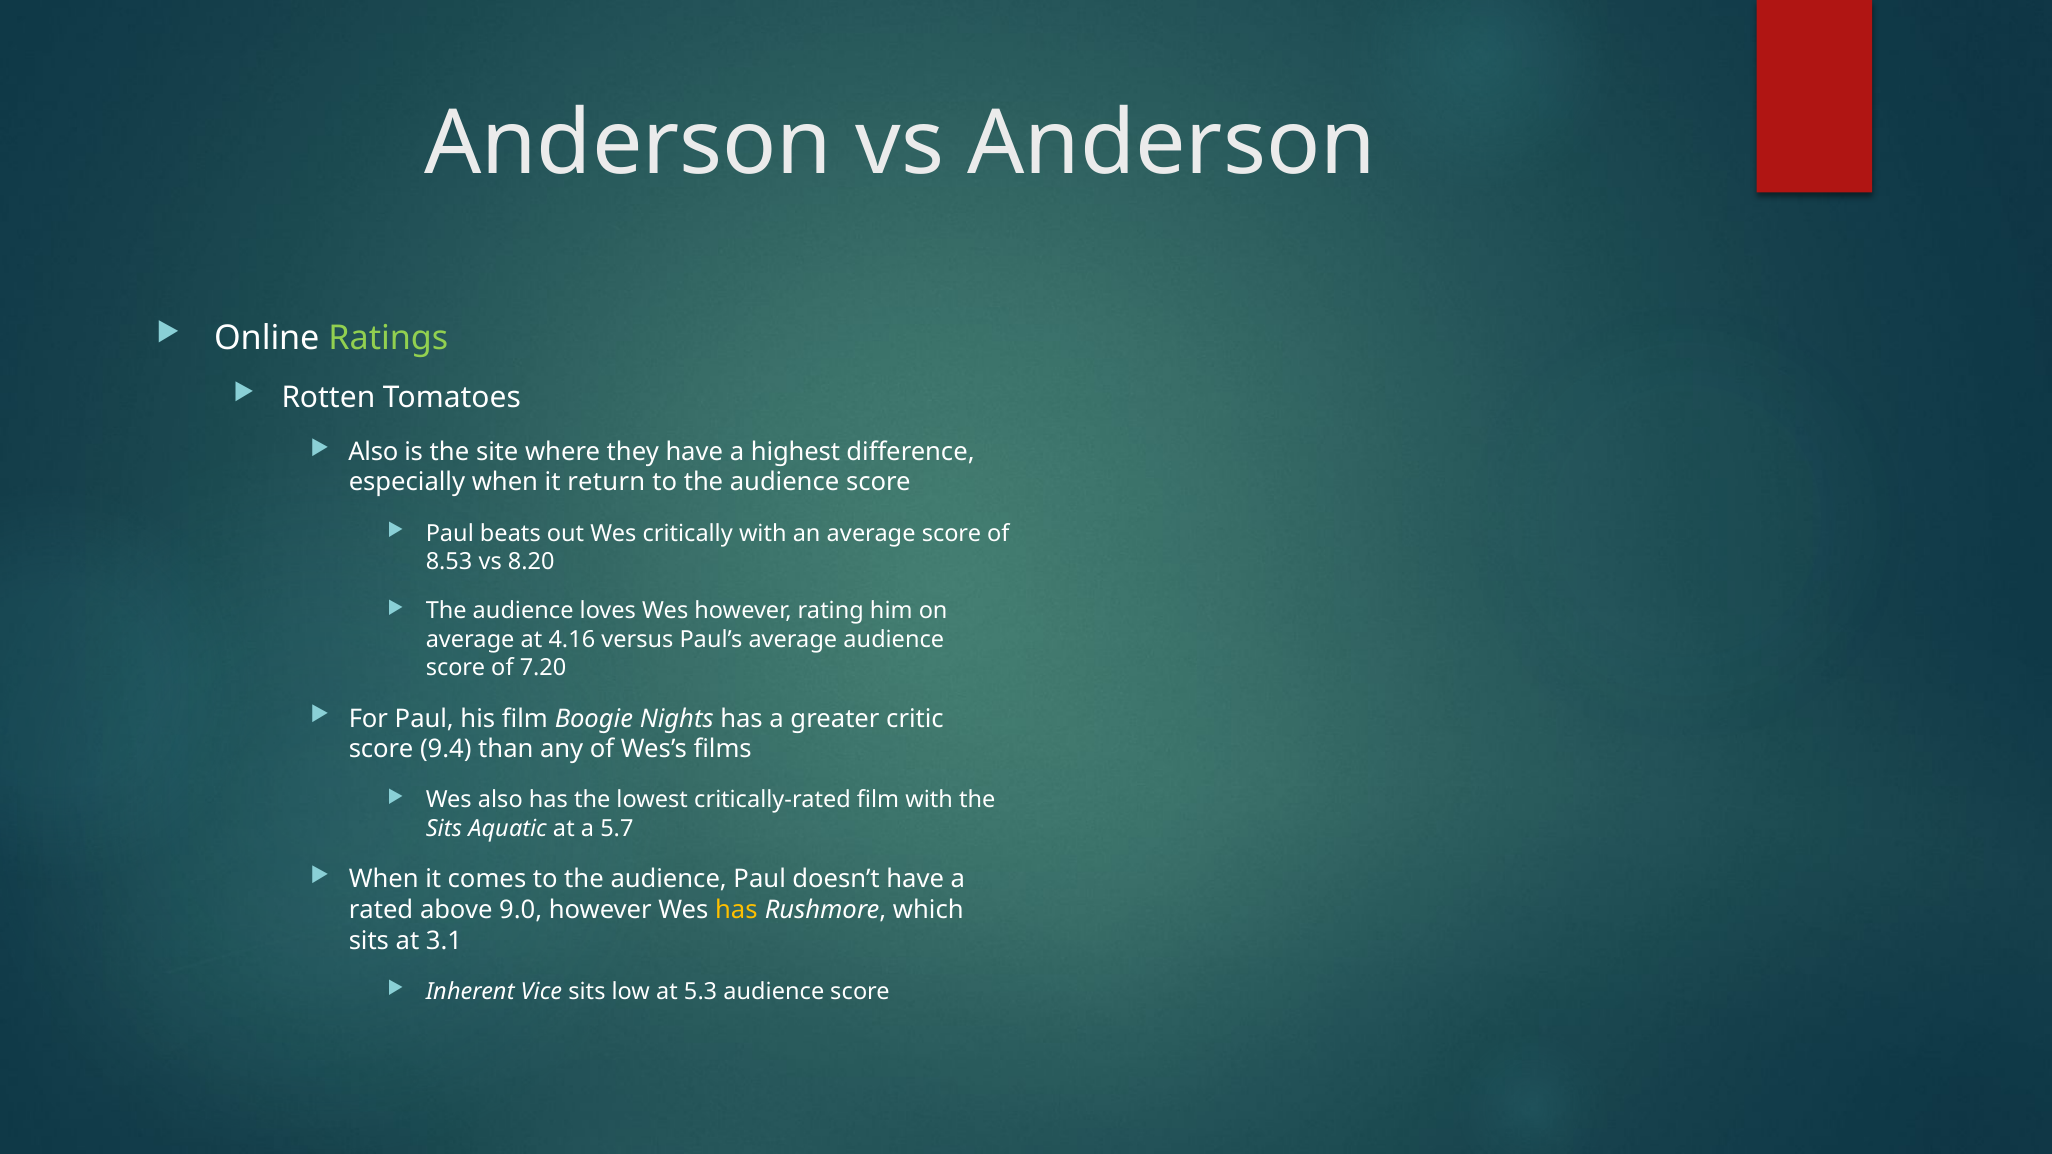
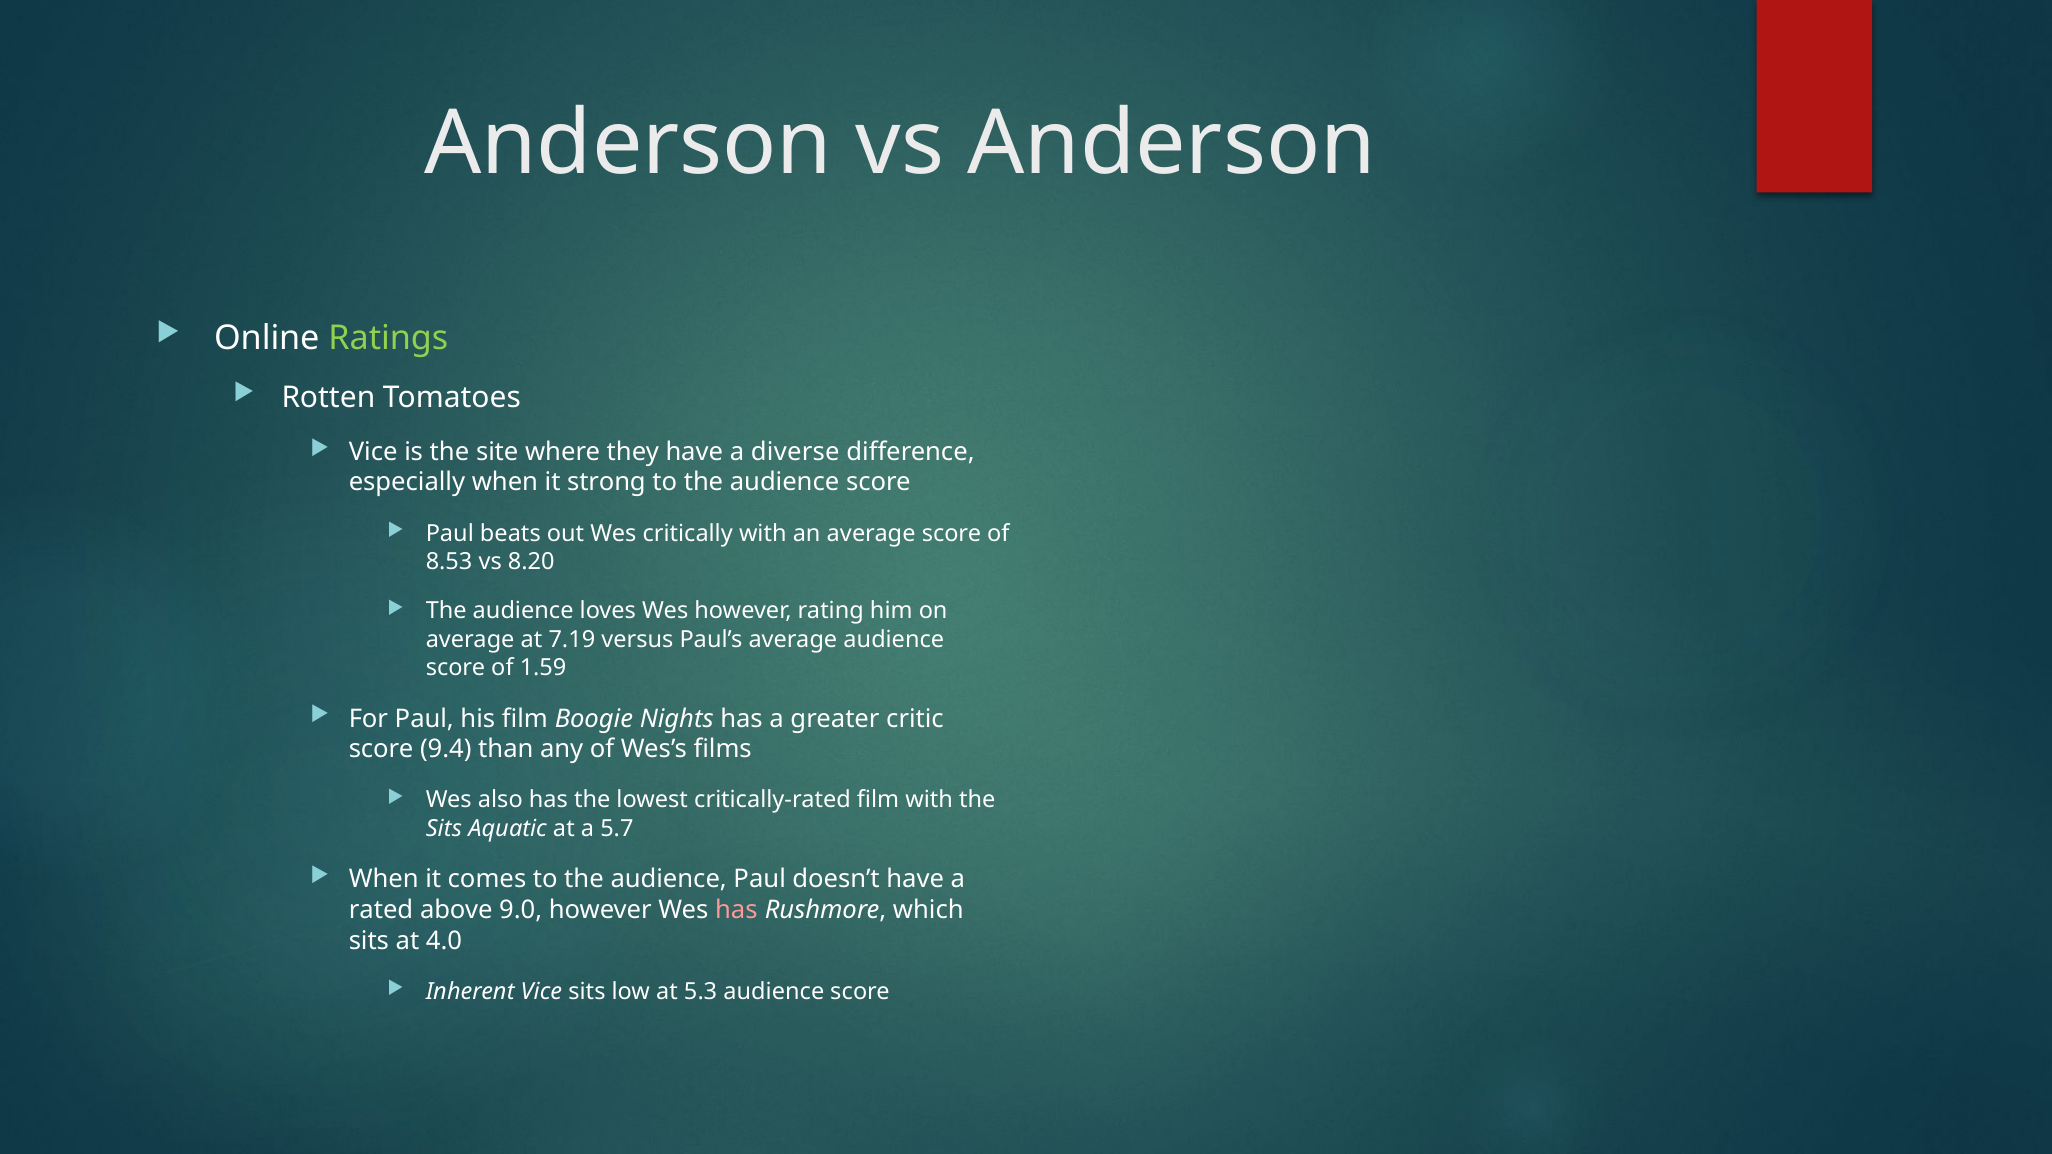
Also: Also -> Vice (373, 452)
highest: highest -> diverse (795, 452)
return: return -> strong (607, 483)
4.16: 4.16 -> 7.19 (572, 639)
7.20: 7.20 -> 1.59 (543, 668)
has colour: yellow -> pink (736, 910)
3.1: 3.1 -> 4.0 (444, 941)
